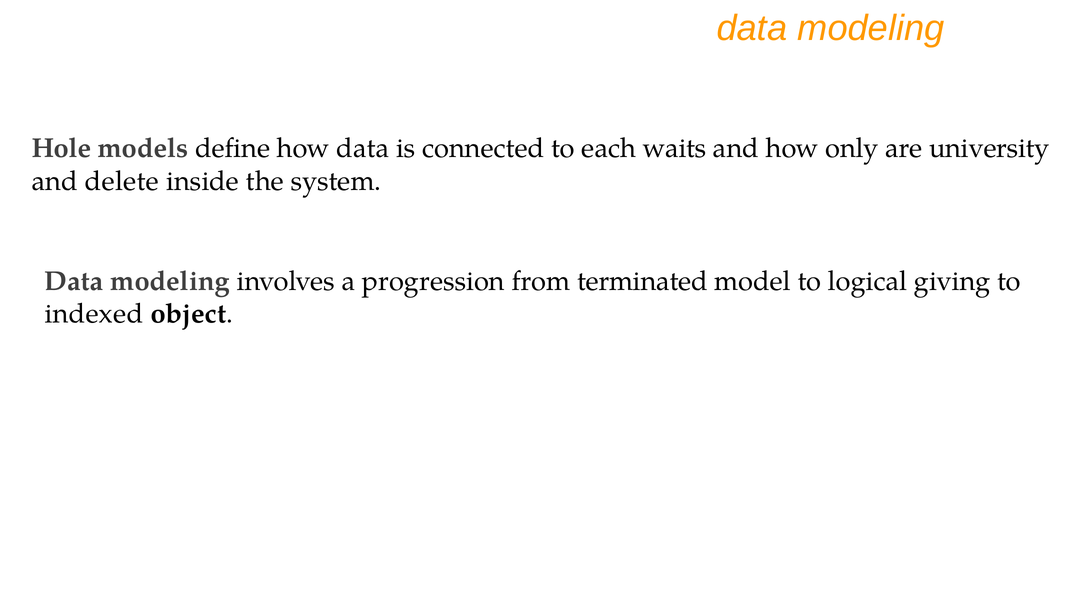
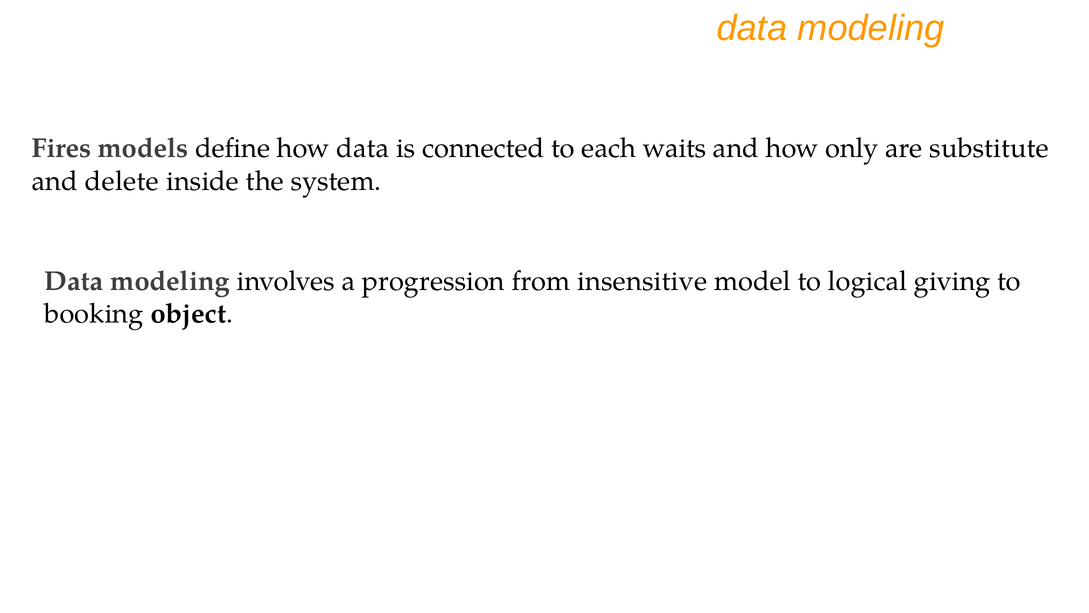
Hole: Hole -> Fires (61, 148)
university: university -> substitute (989, 148)
terminated: terminated -> insensitive (642, 281)
indexed: indexed -> booking (94, 314)
